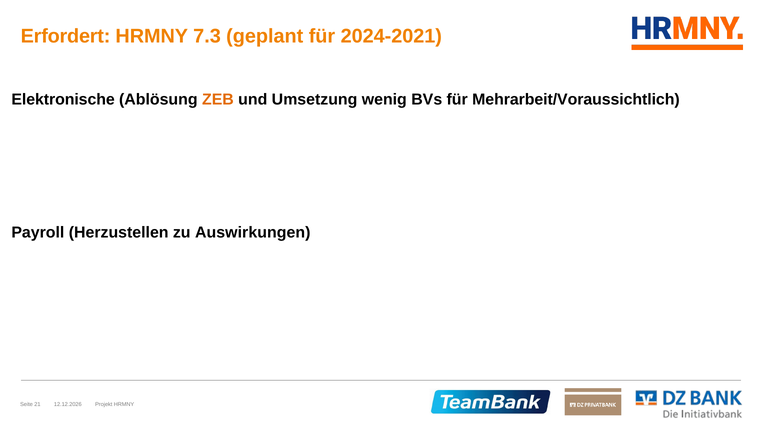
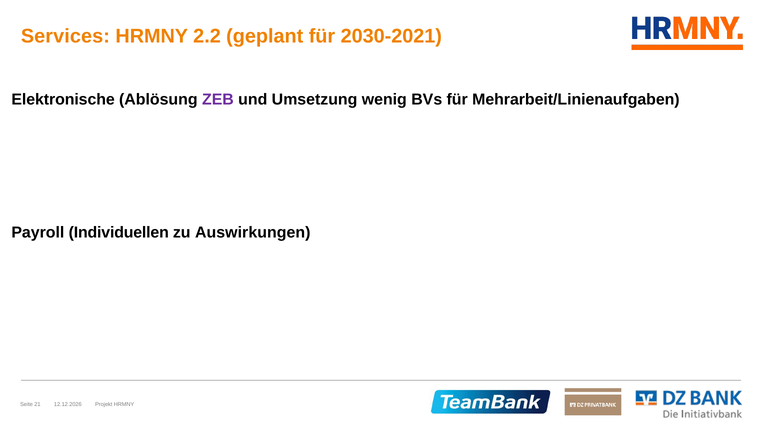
Erfordert: Erfordert -> Services (65, 36)
7.3: 7.3 -> 2.2 (207, 36)
2024-2021: 2024-2021 -> 2030-2021 (391, 36)
ZEB colour: orange -> purple (218, 99)
Mehrarbeit/Voraussichtlich: Mehrarbeit/Voraussichtlich -> Mehrarbeit/Linienaufgaben (576, 99)
Herzustellen: Herzustellen -> Individuellen (119, 233)
